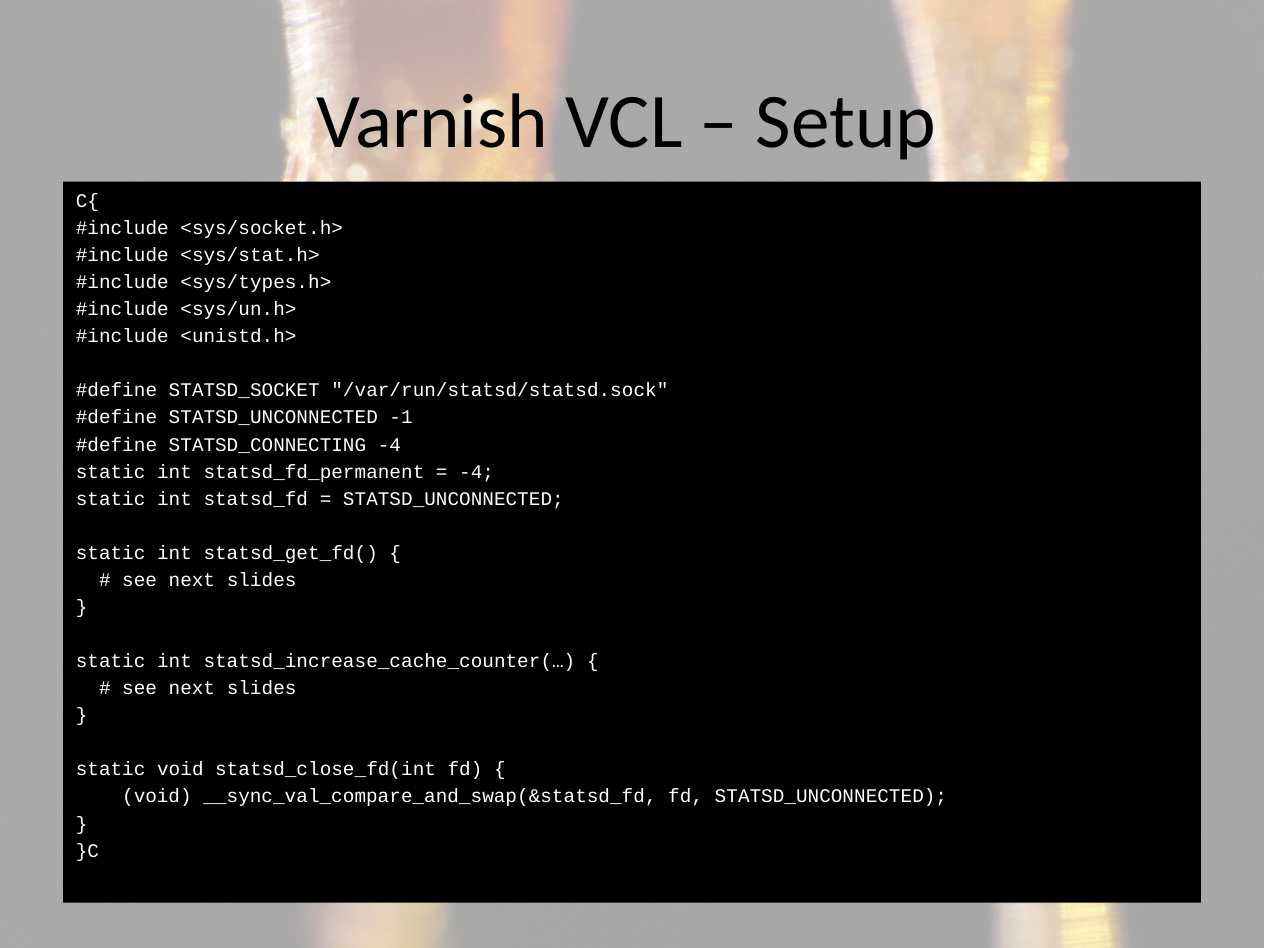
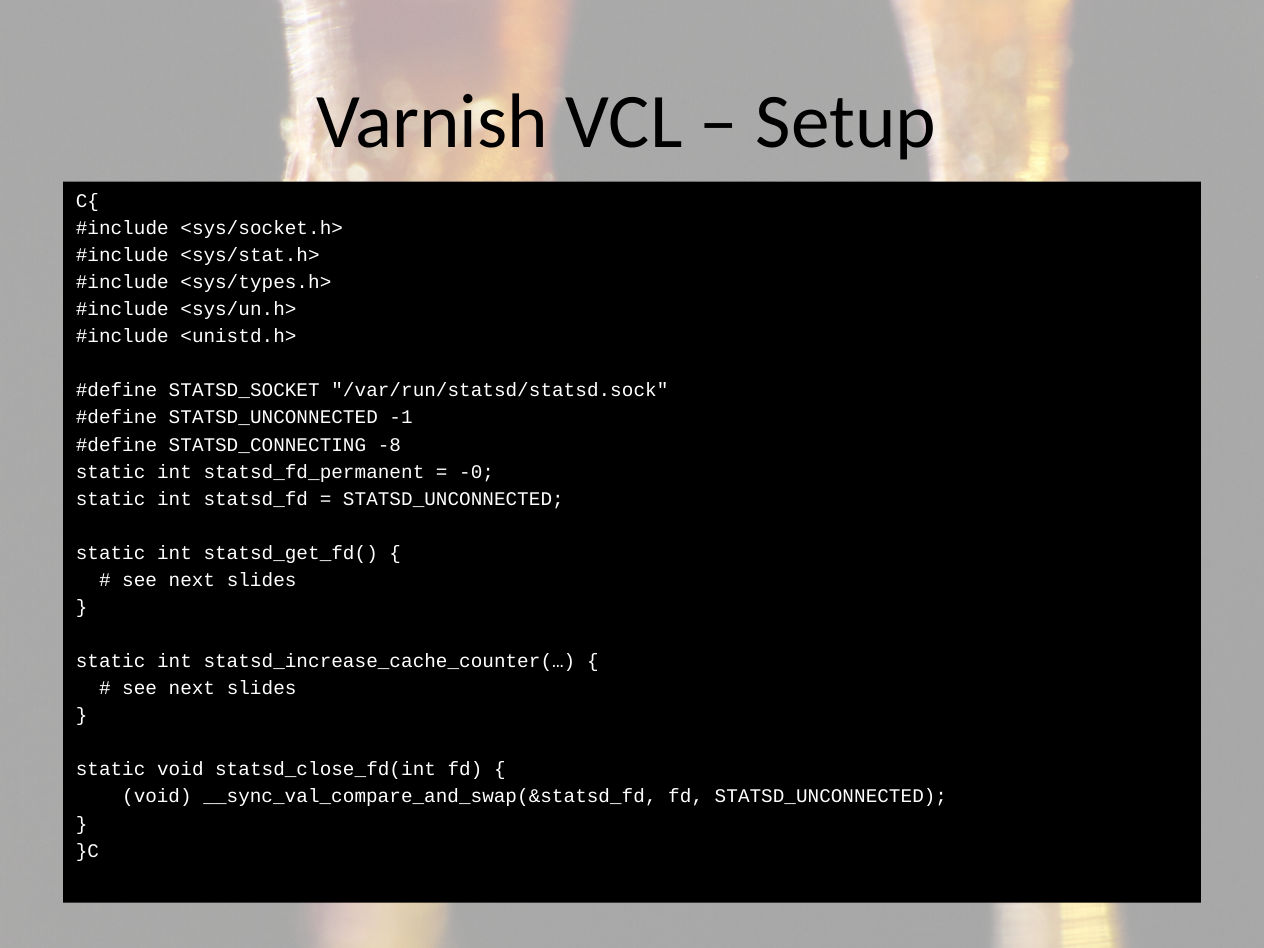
STATSD_CONNECTING -4: -4 -> -8 (389, 445)
-4: -4 -> -0 (477, 472)
